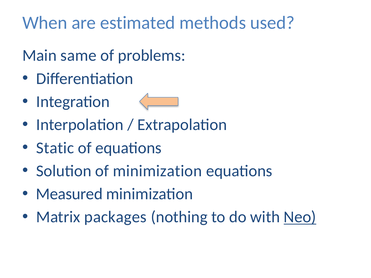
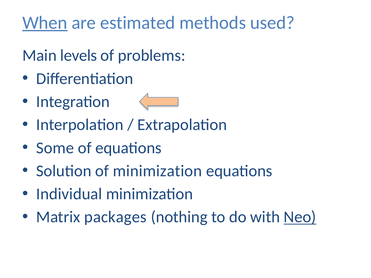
When underline: none -> present (45, 23)
same: same -> levels (79, 56)
Static: Static -> Some (55, 148)
Measured: Measured -> Individual (69, 194)
